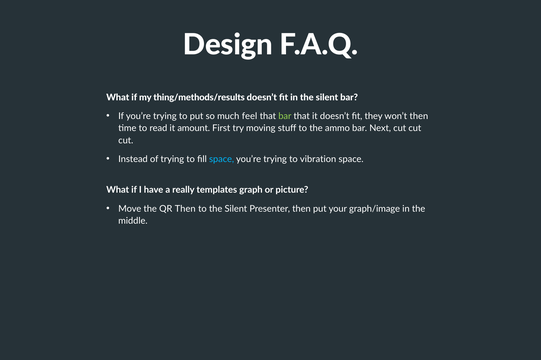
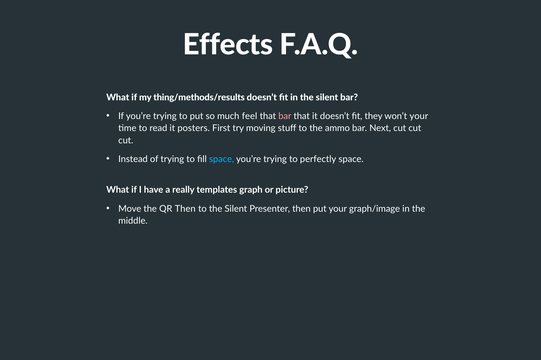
Design: Design -> Effects (228, 45)
bar colour: light green -> pink (285, 116)
won’t then: then -> your (419, 116)
amount: amount -> posters (194, 128)
vibration: vibration -> perfectly (318, 159)
